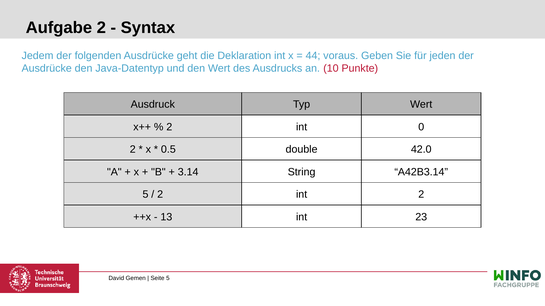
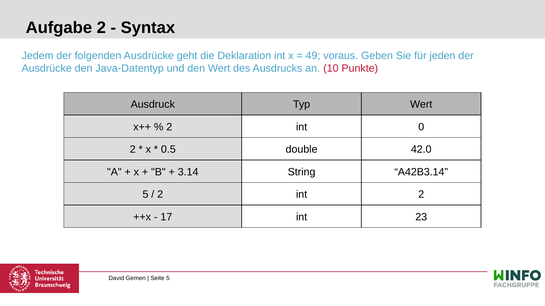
44: 44 -> 49 (313, 56)
13: 13 -> 17 (166, 217)
